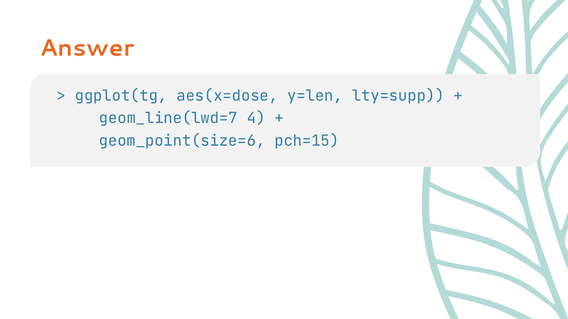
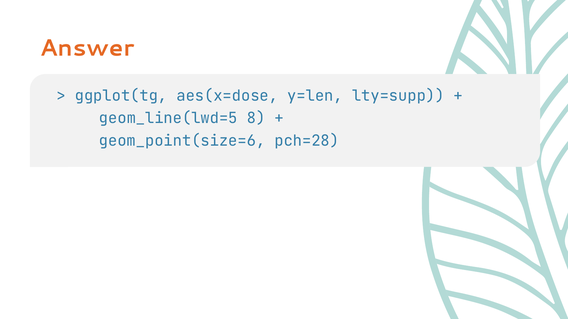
geom_line(lwd=7.4: geom_line(lwd=7.4 -> geom_line(lwd=5.8 (182, 118)
pch=15: pch=15 -> pch=28 (307, 141)
